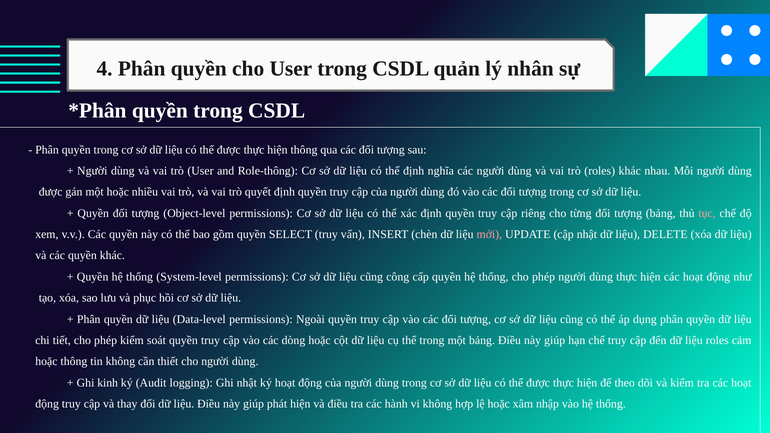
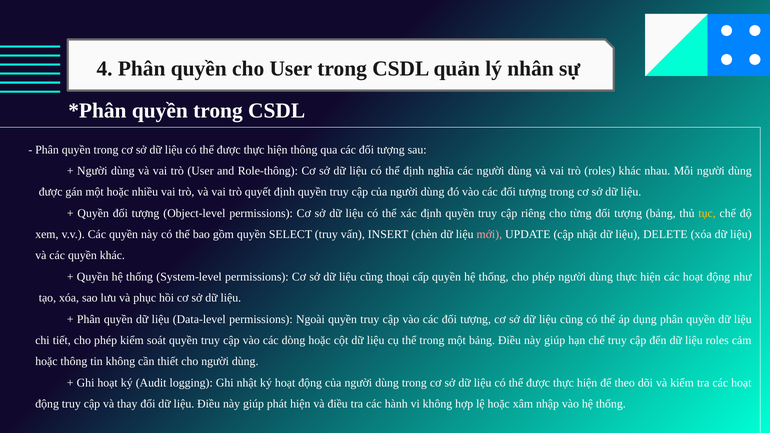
tục colour: pink -> yellow (707, 213)
công: công -> thoại (398, 277)
Ghi kinh: kinh -> hoạt (108, 383)
